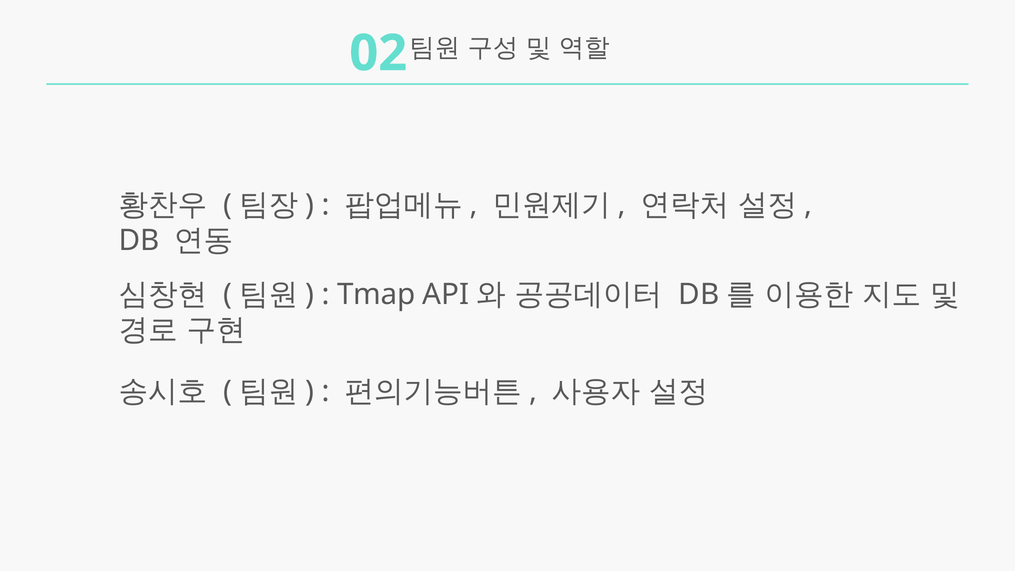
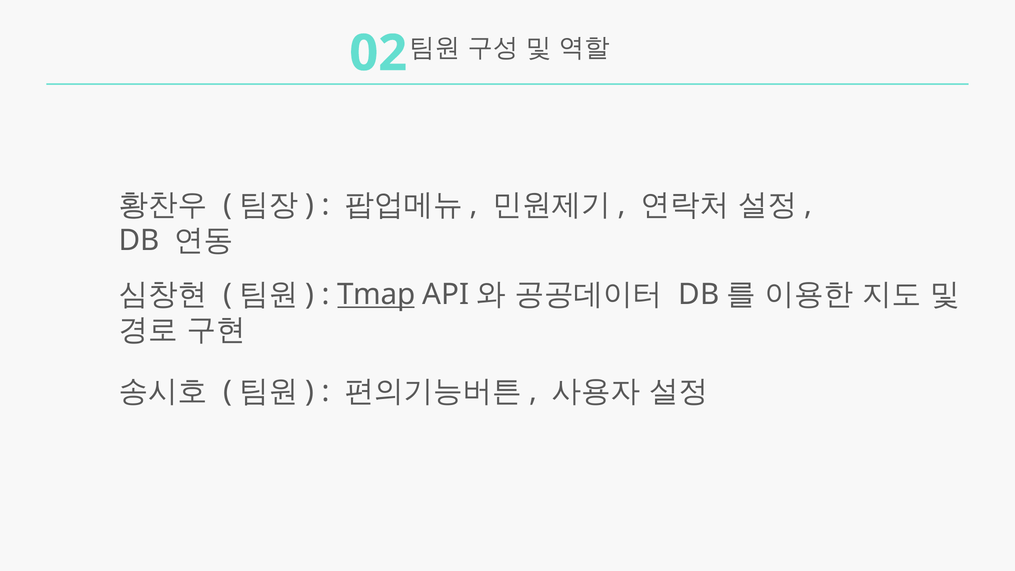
Tmap underline: none -> present (376, 295)
